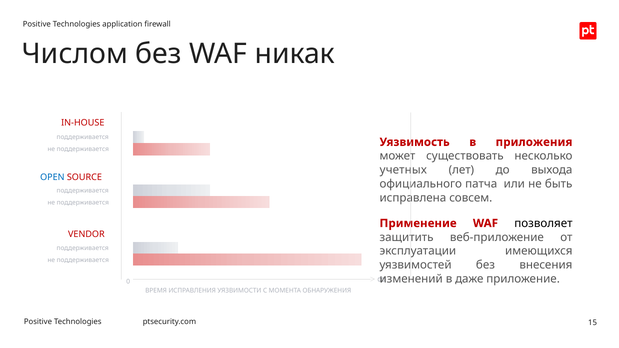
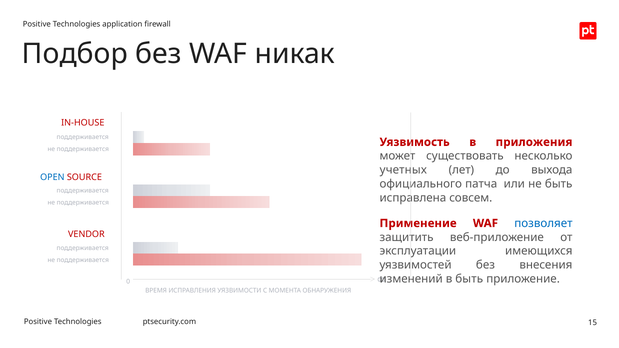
Числом: Числом -> Подбор (75, 54)
позволяет colour: black -> blue (543, 223)
в даже: даже -> быть (469, 279)
